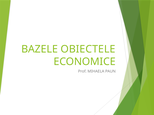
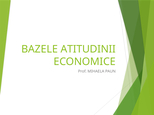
OBIECTELE: OBIECTELE -> ATITUDINII (88, 49)
